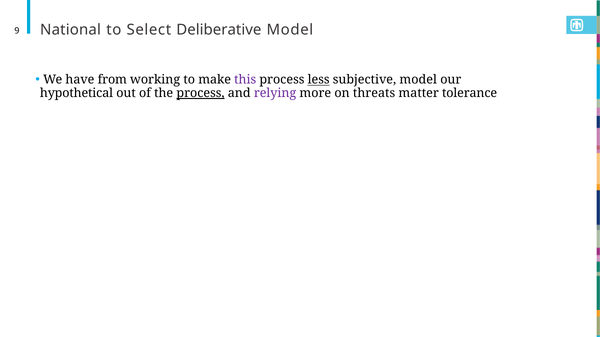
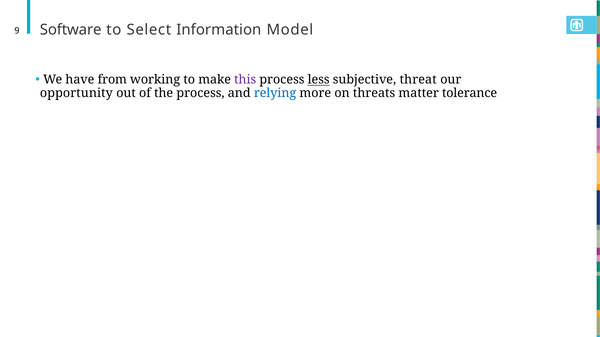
National: National -> Software (71, 30)
Deliberative: Deliberative -> Information (219, 30)
subjective model: model -> threat (418, 80)
hypothetical: hypothetical -> opportunity (76, 93)
process underline: present -> none (201, 93)
relying colour: purple -> blue (275, 93)
